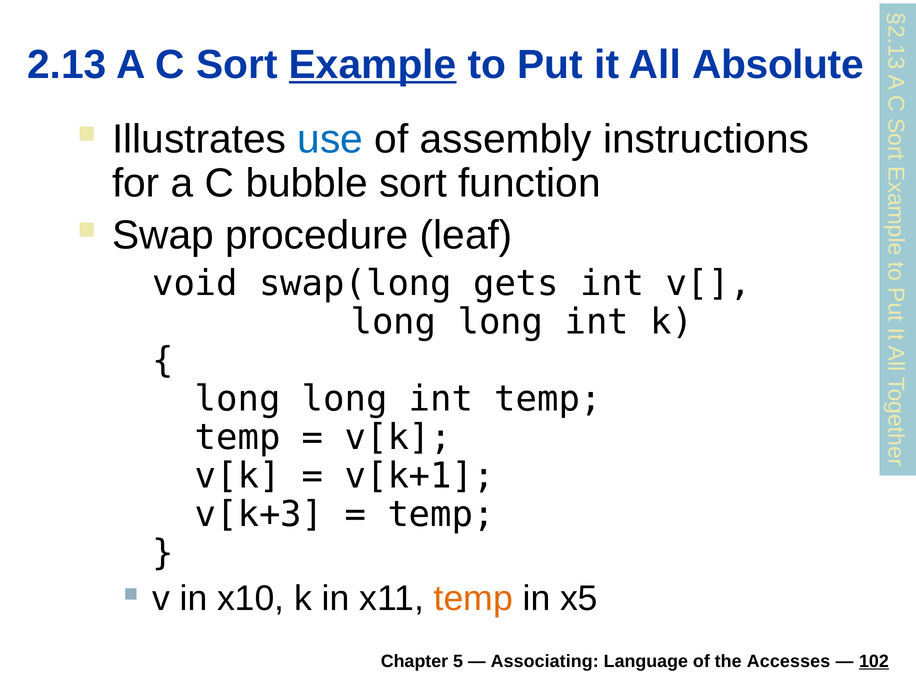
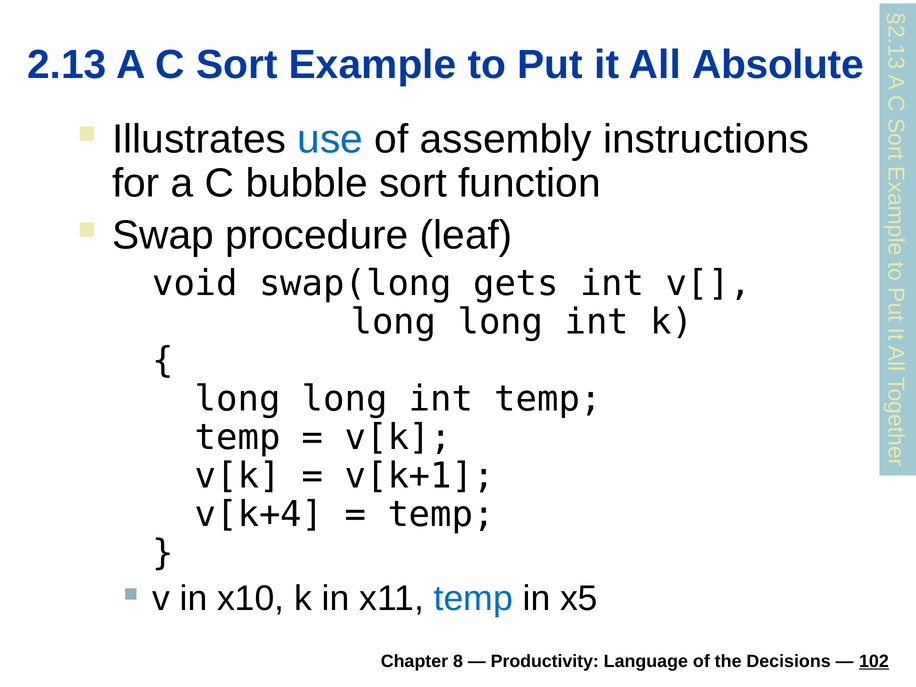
Example underline: present -> none (373, 65)
v[k+3: v[k+3 -> v[k+4 (259, 515)
temp colour: orange -> blue (473, 599)
5: 5 -> 8 (458, 661)
Associating: Associating -> Productivity (545, 661)
Accesses: Accesses -> Decisions (789, 661)
